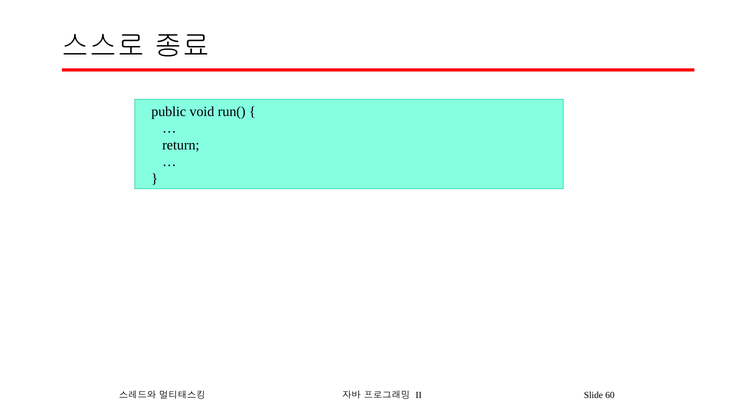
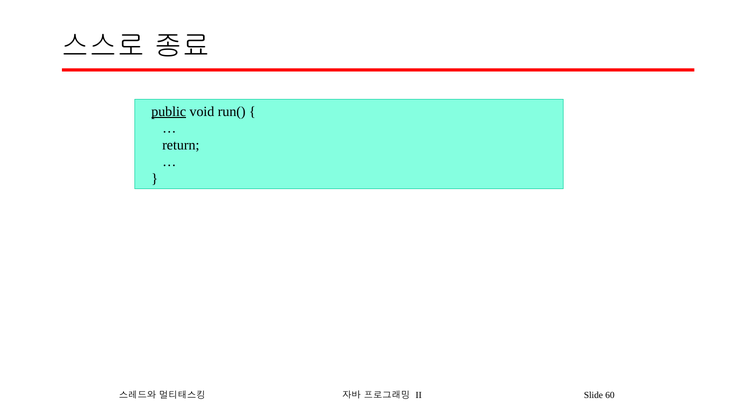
public underline: none -> present (169, 111)
